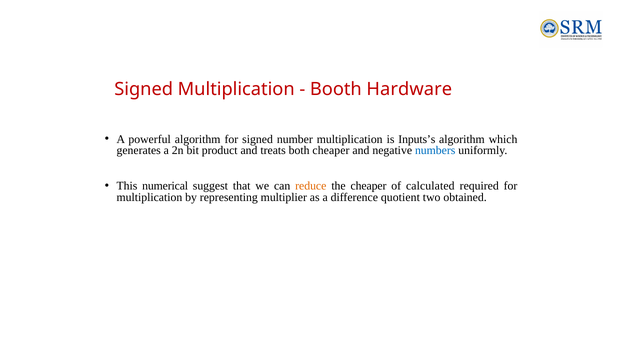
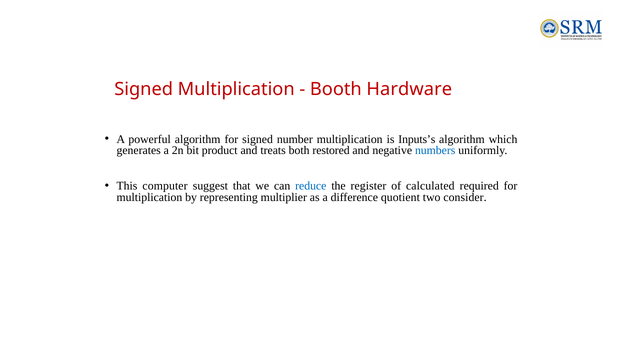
both cheaper: cheaper -> restored (331, 150)
numerical: numerical -> computer (165, 186)
reduce colour: orange -> blue (311, 186)
the cheaper: cheaper -> register (368, 186)
obtained: obtained -> consider (465, 197)
